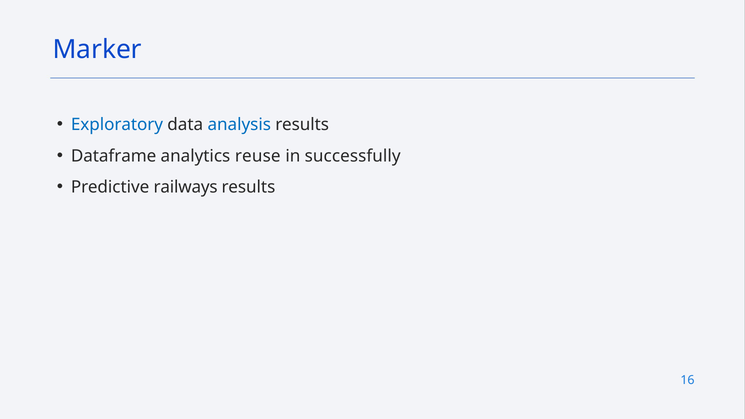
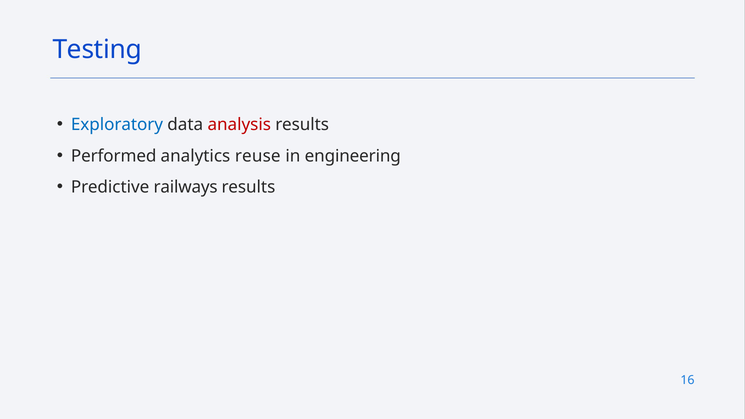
Marker: Marker -> Testing (97, 50)
analysis colour: blue -> red (239, 125)
Dataframe: Dataframe -> Performed (114, 156)
successfully: successfully -> engineering (353, 156)
